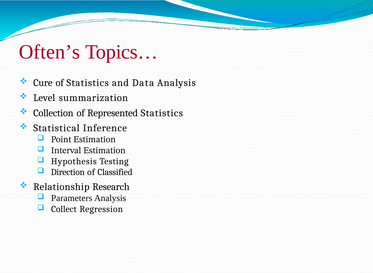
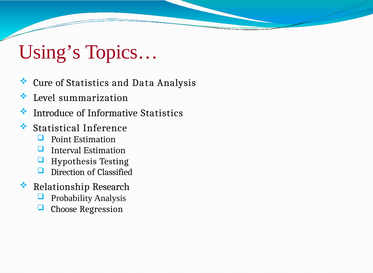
Often’s: Often’s -> Using’s (50, 52)
Collection: Collection -> Introduce (53, 113)
Represented: Represented -> Informative (112, 113)
Parameters: Parameters -> Probability (72, 198)
Collect: Collect -> Choose (64, 209)
